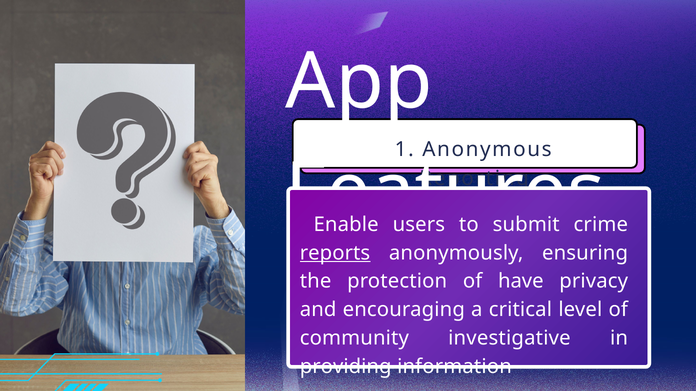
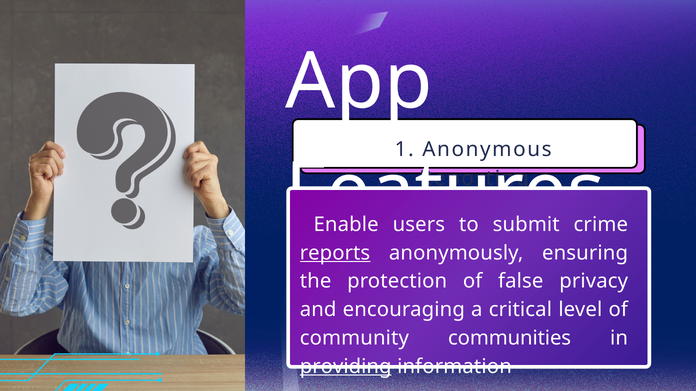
have: have -> false (521, 282)
investigative: investigative -> communities (510, 338)
providing underline: none -> present (346, 367)
